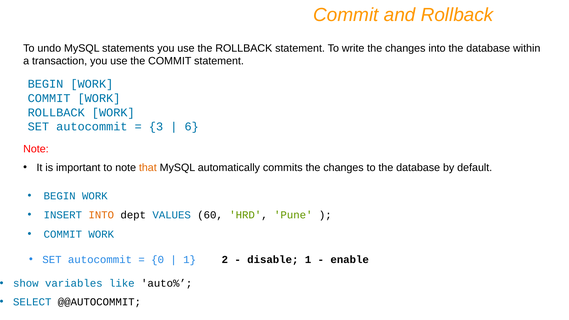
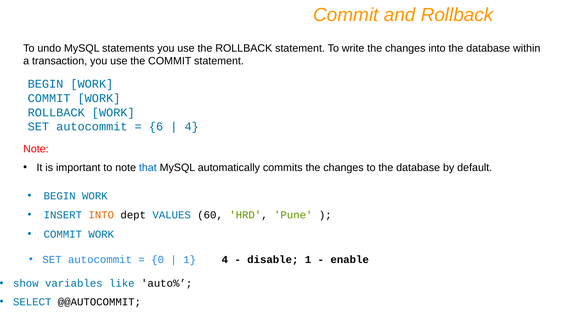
3: 3 -> 6 (156, 127)
6: 6 -> 4 (192, 127)
that colour: orange -> blue (148, 168)
1 2: 2 -> 4 (225, 260)
